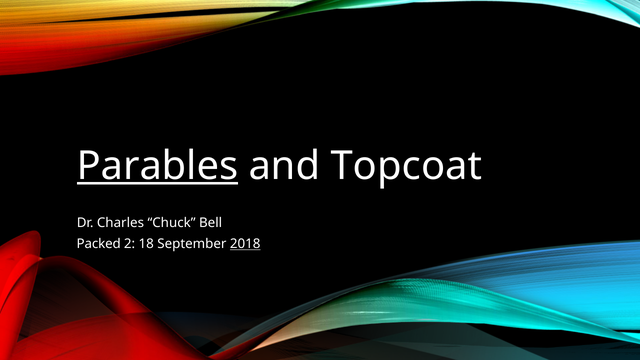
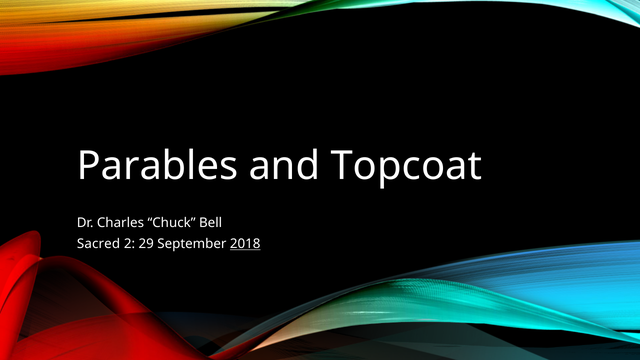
Parables underline: present -> none (158, 166)
Packed: Packed -> Sacred (99, 244)
18: 18 -> 29 (146, 244)
